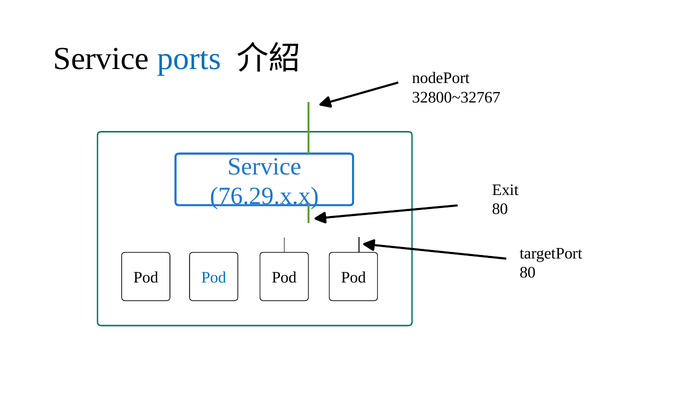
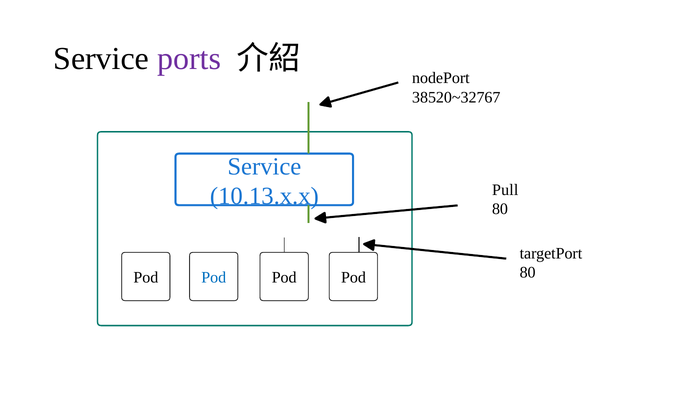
ports colour: blue -> purple (189, 59)
32800~32767: 32800~32767 -> 38520~32767 (456, 97)
Exit: Exit -> Pull (505, 190)
76.29.x.x: 76.29.x.x -> 10.13.x.x (264, 196)
